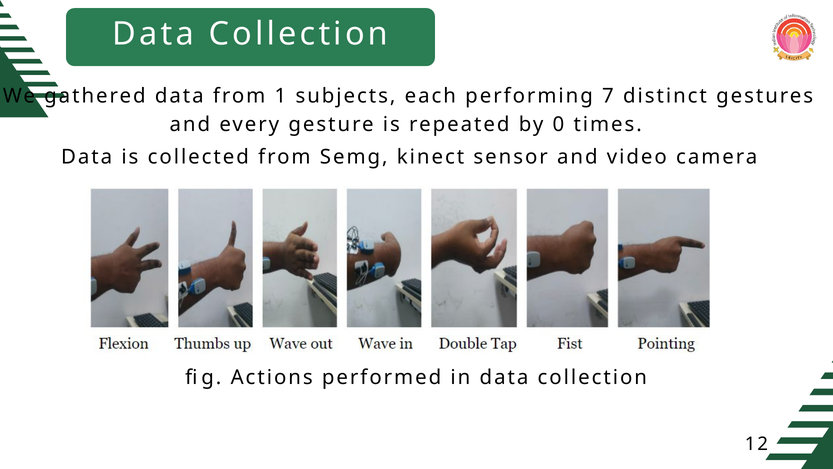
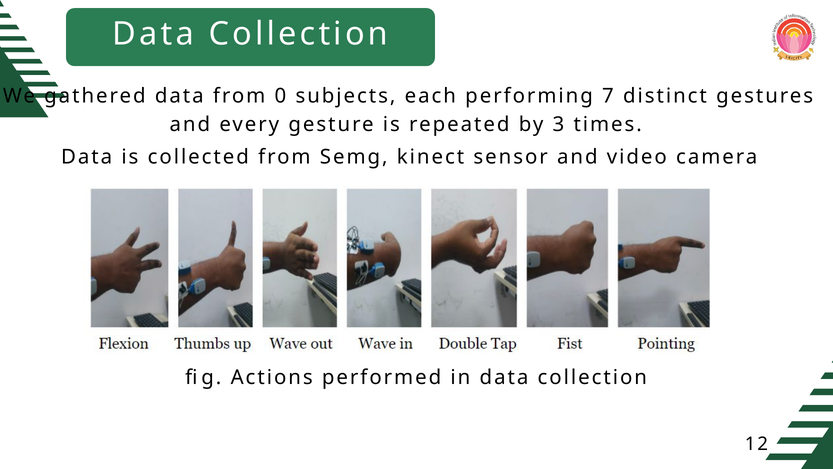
1: 1 -> 0 (280, 96)
0: 0 -> 3 (558, 124)
